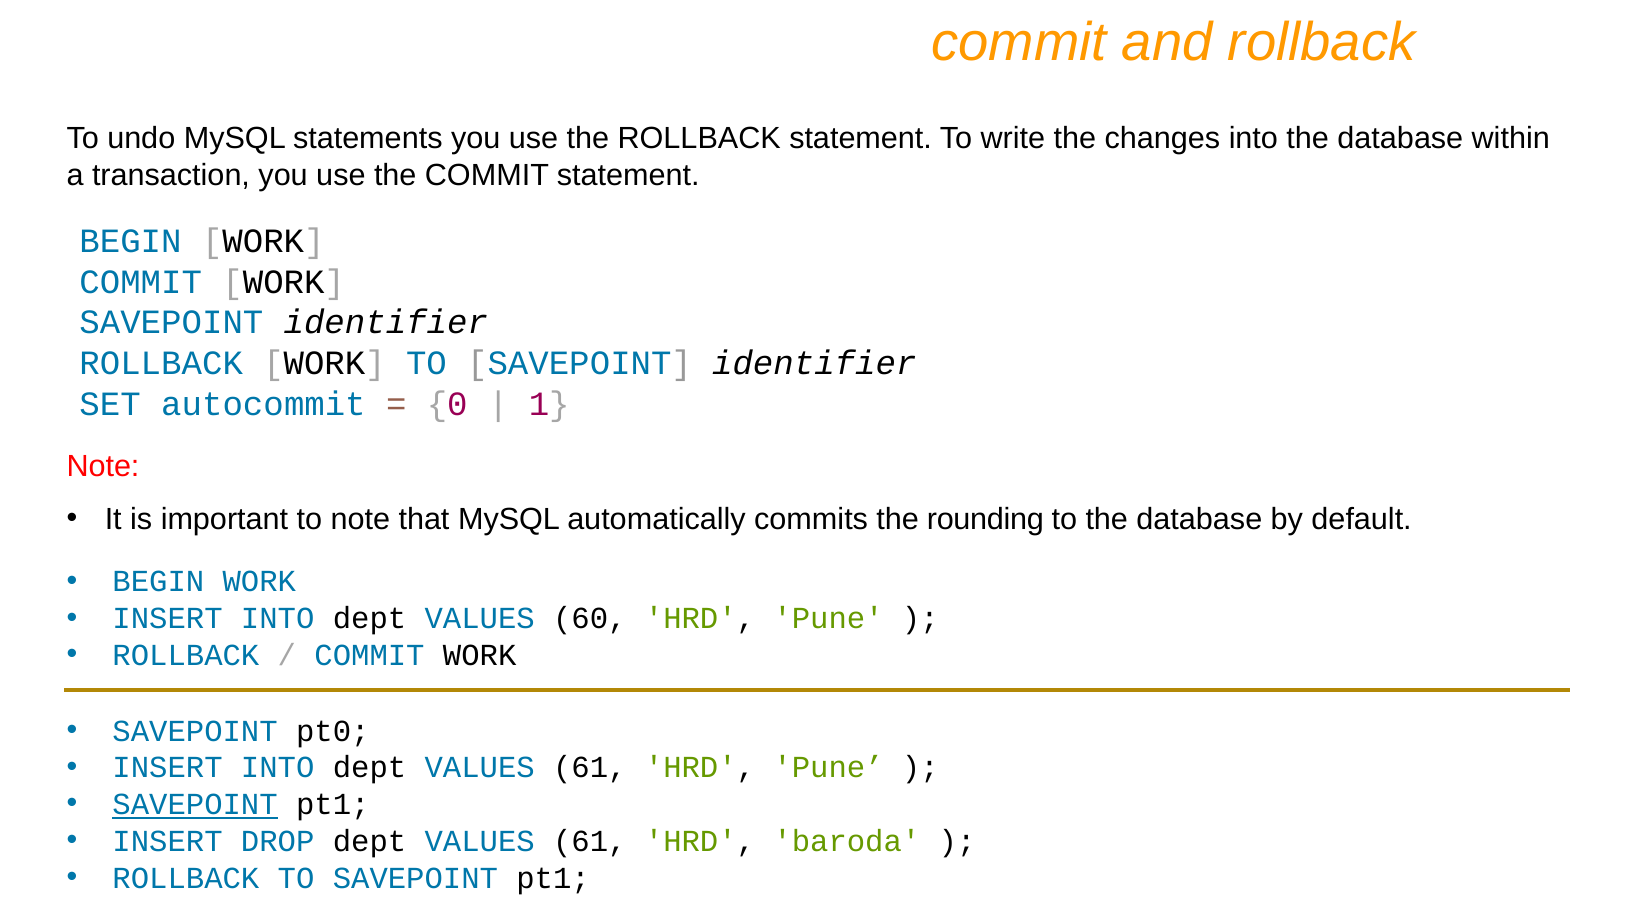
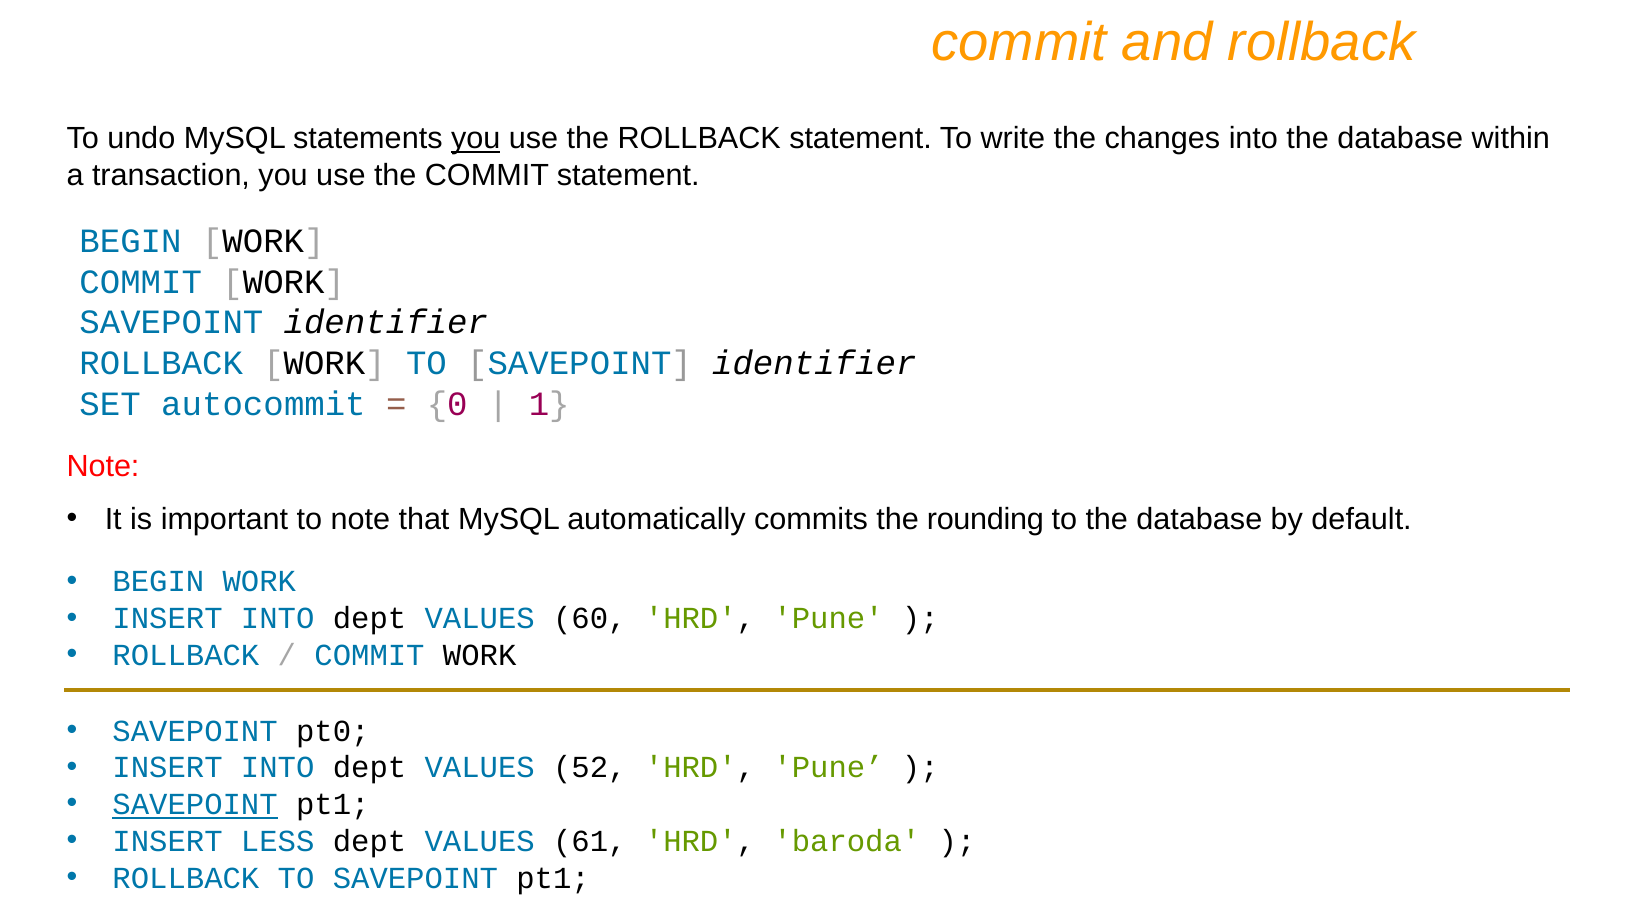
you underline: none -> present (476, 139)
INTO dept VALUES 61: 61 -> 52 (590, 768)
DROP: DROP -> LESS (278, 841)
